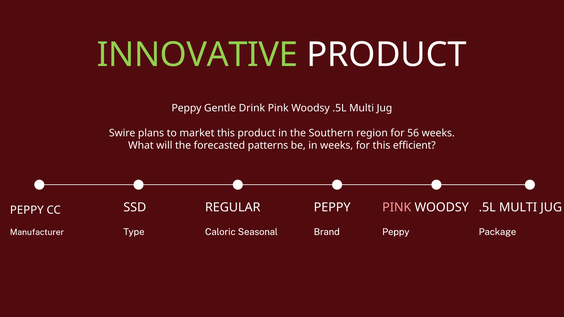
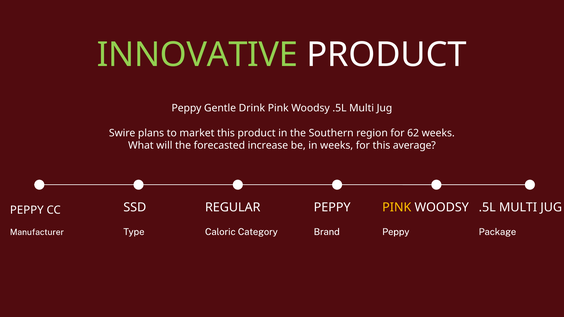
56: 56 -> 62 (413, 133)
patterns: patterns -> increase (268, 146)
efficient: efficient -> average (414, 146)
PINK colour: pink -> yellow (397, 207)
Seasonal: Seasonal -> Category (258, 232)
